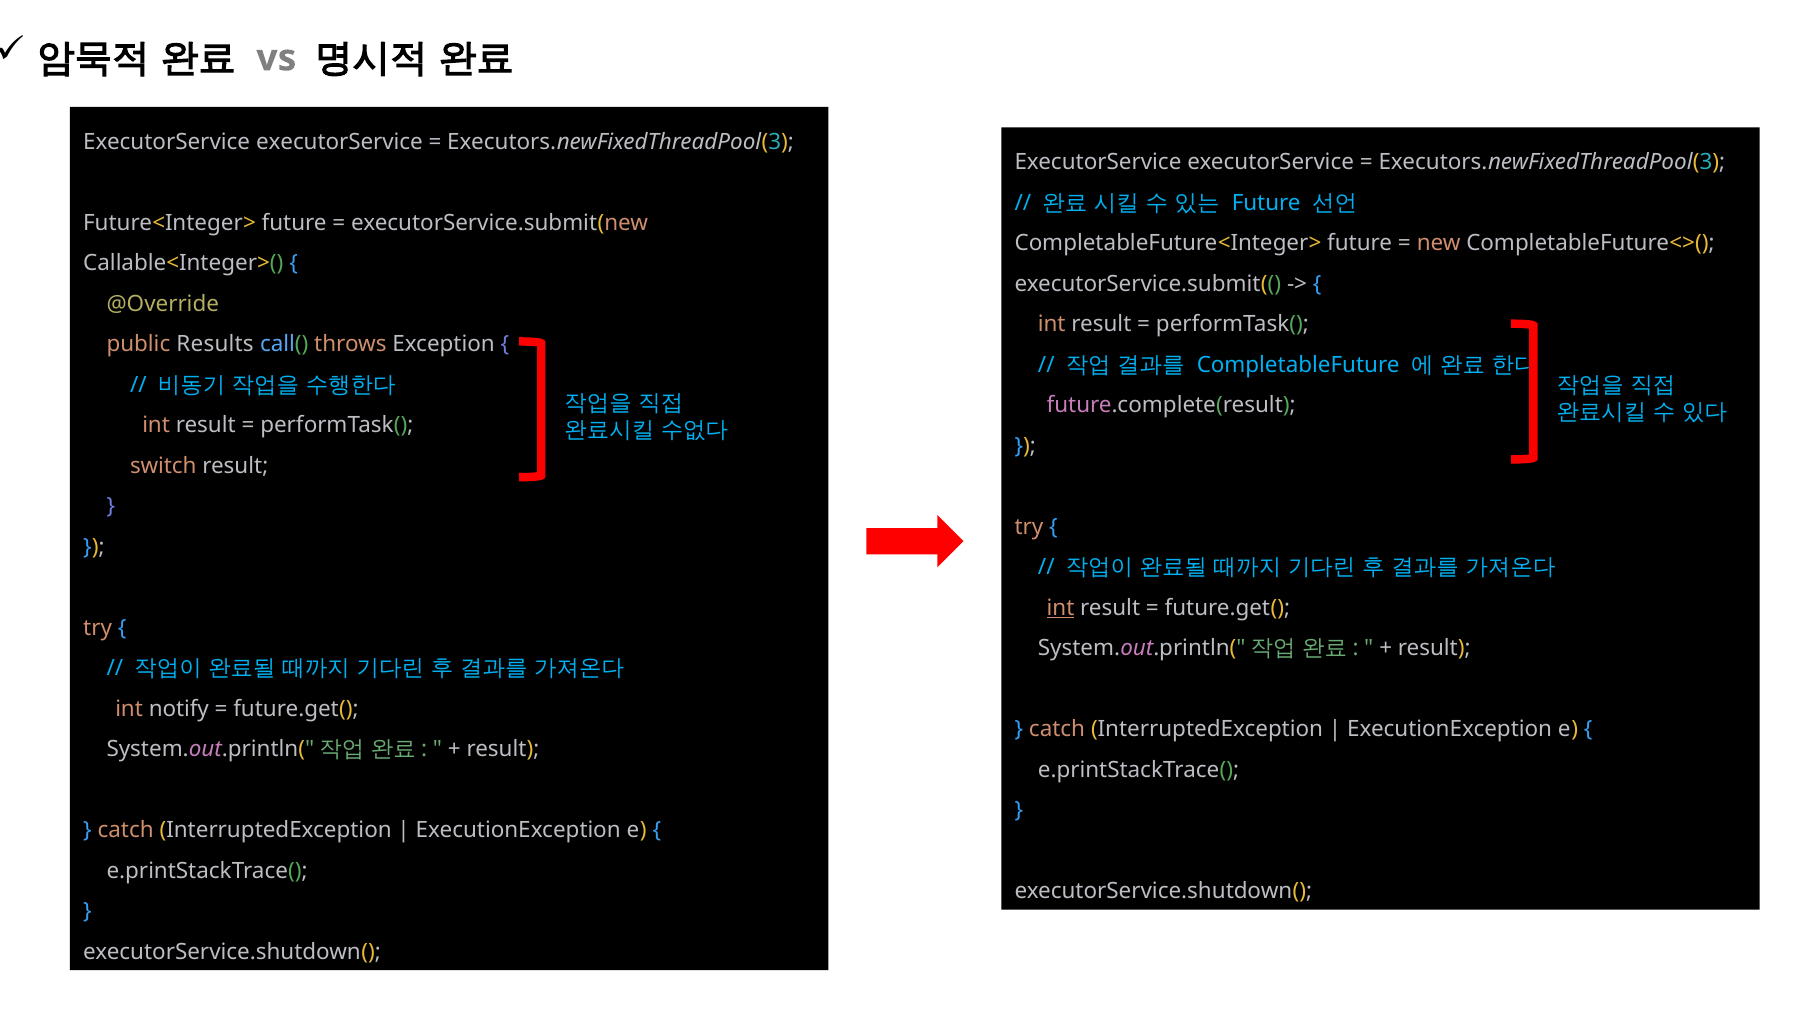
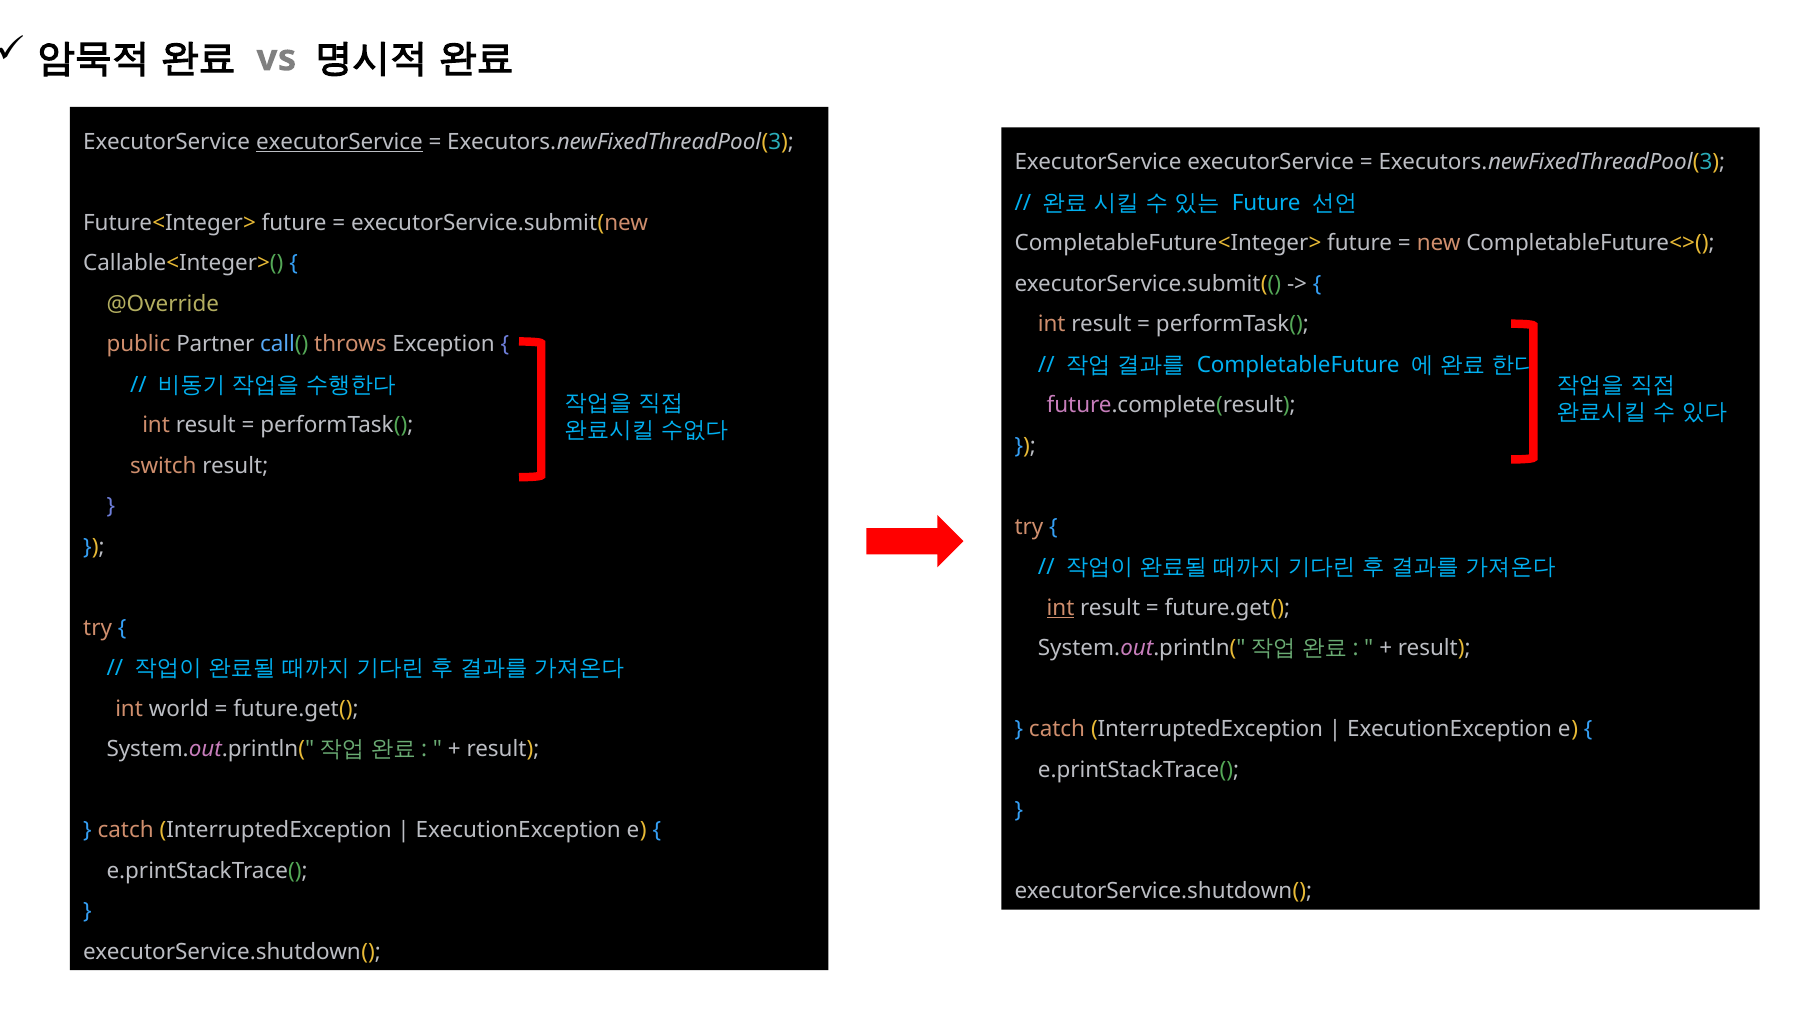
executorService underline: none -> present (339, 142)
Results: Results -> Partner (215, 344)
notify: notify -> world (179, 708)
